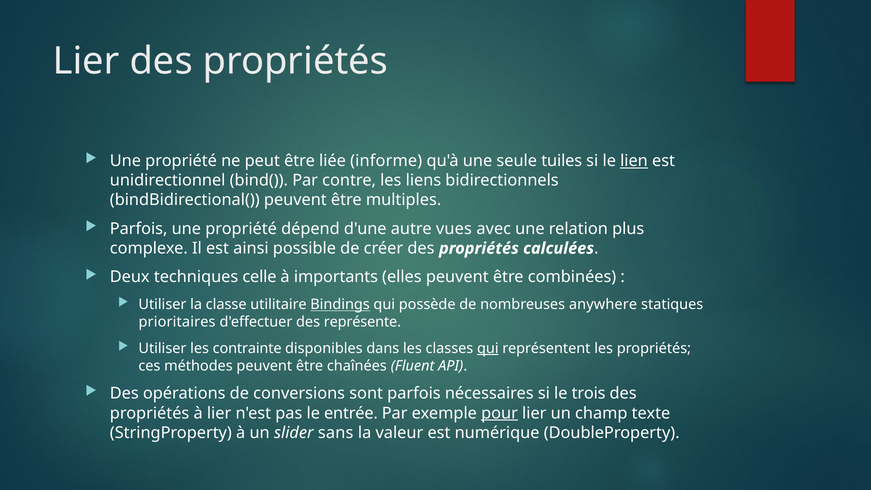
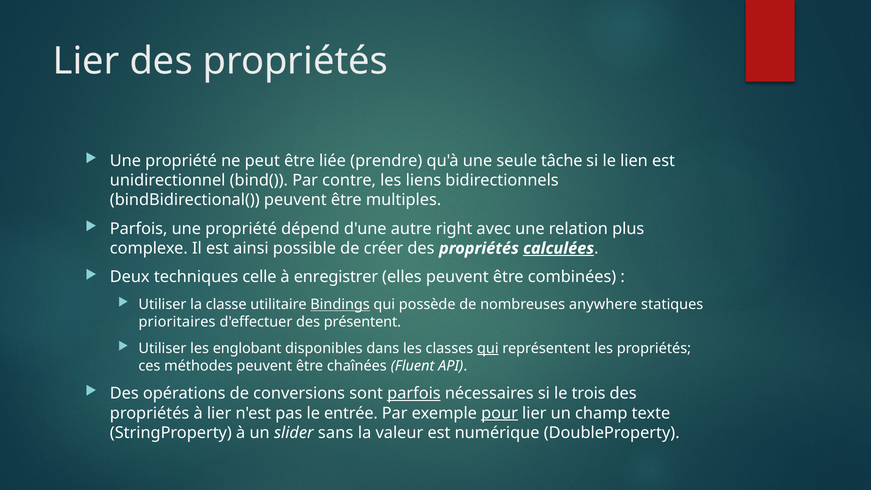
informe: informe -> prendre (386, 161)
tuiles: tuiles -> tâche (562, 161)
lien underline: present -> none (634, 161)
vues: vues -> right (454, 229)
calculées underline: none -> present (559, 248)
importants: importants -> enregistrer (336, 277)
représente: représente -> présentent (362, 322)
contrainte: contrainte -> englobant (247, 348)
parfois underline: none -> present (414, 394)
